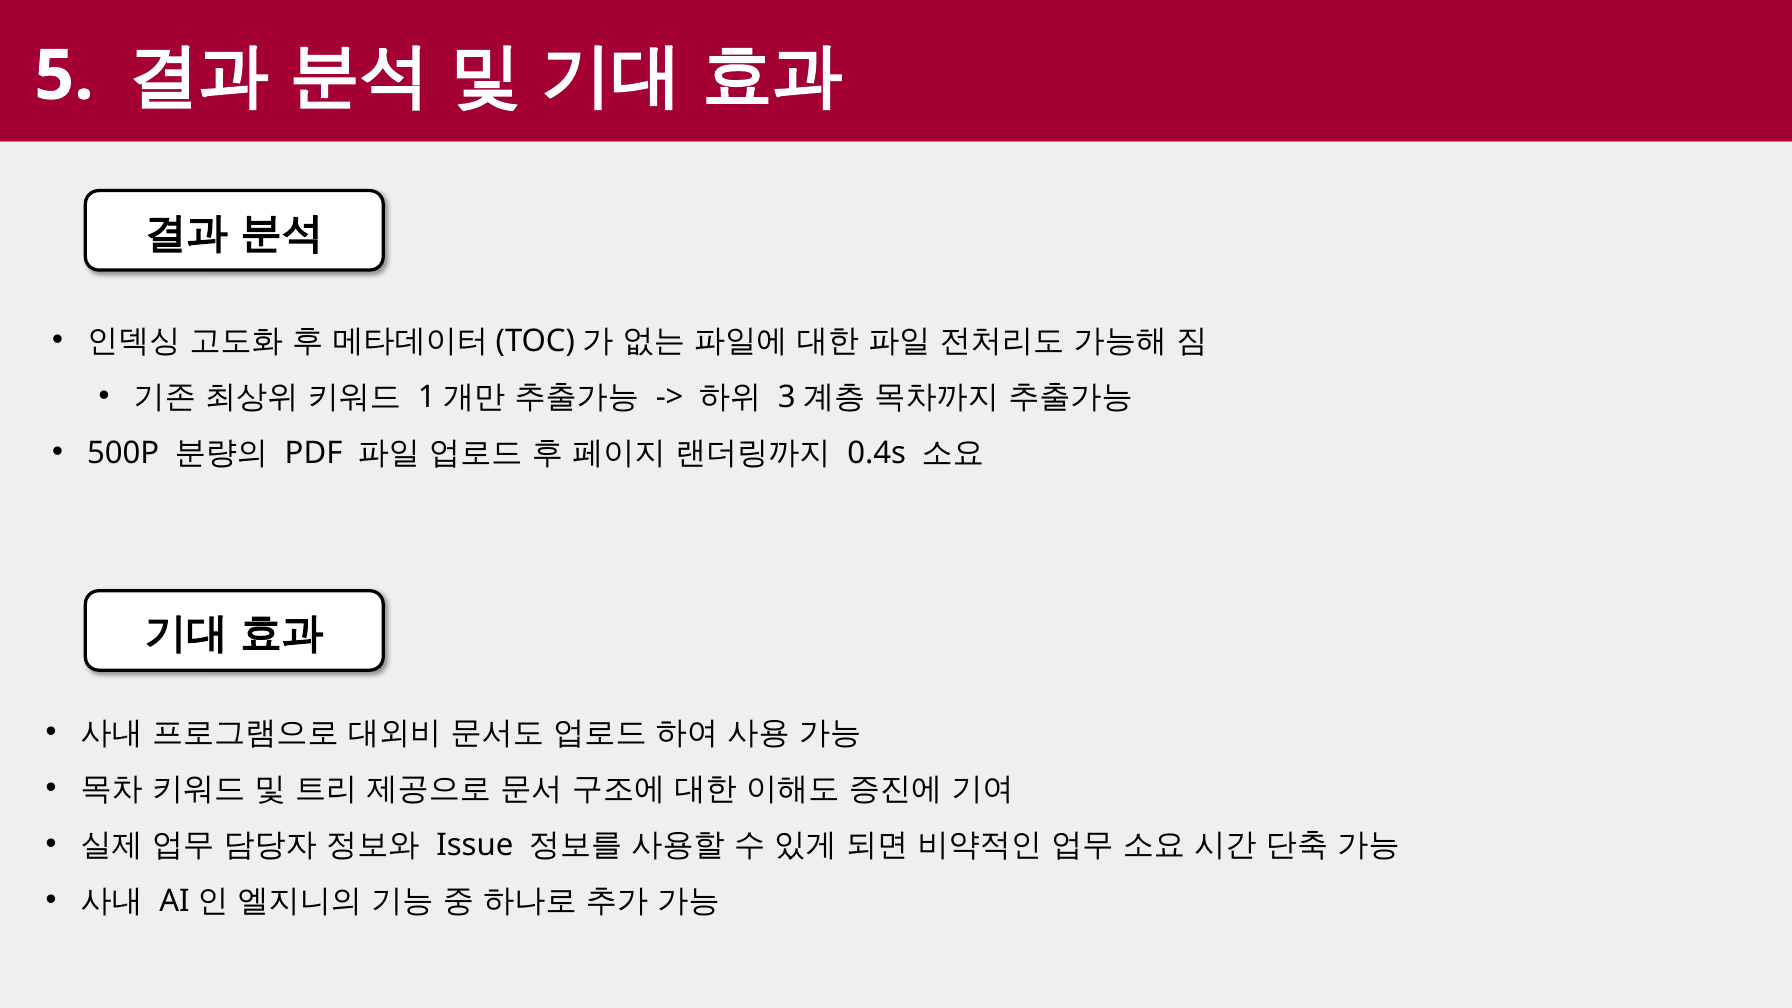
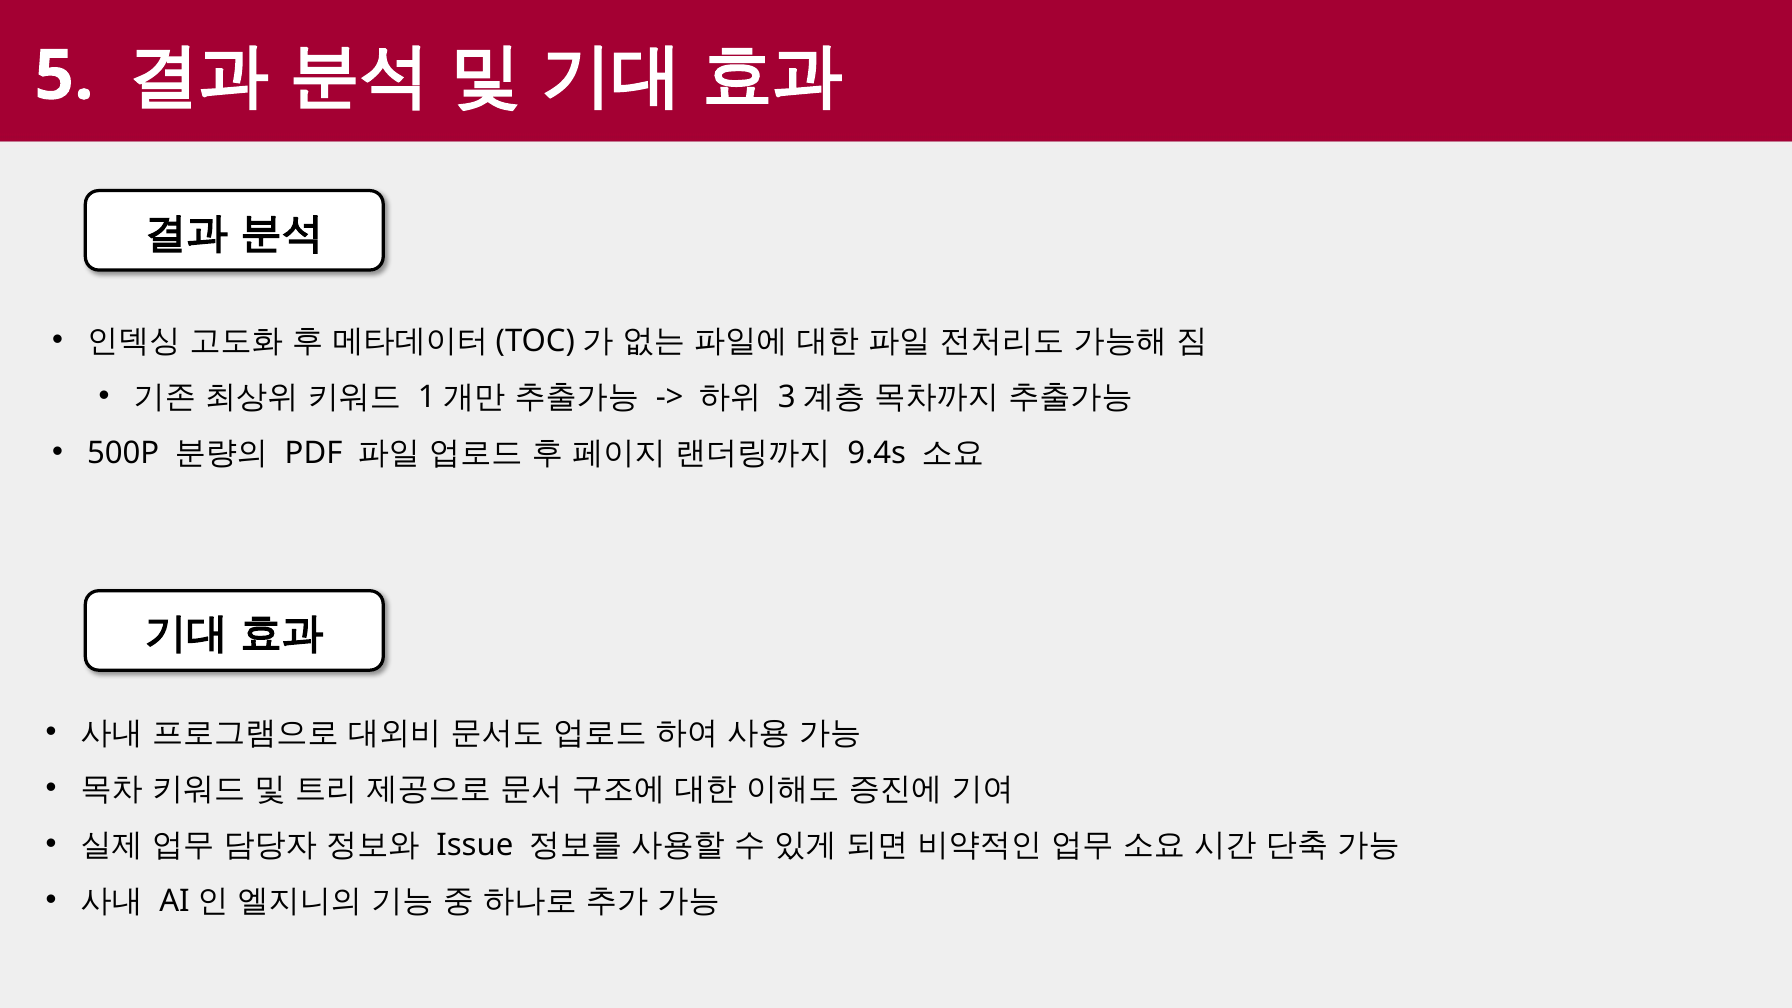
0.4s: 0.4s -> 9.4s (877, 453)
